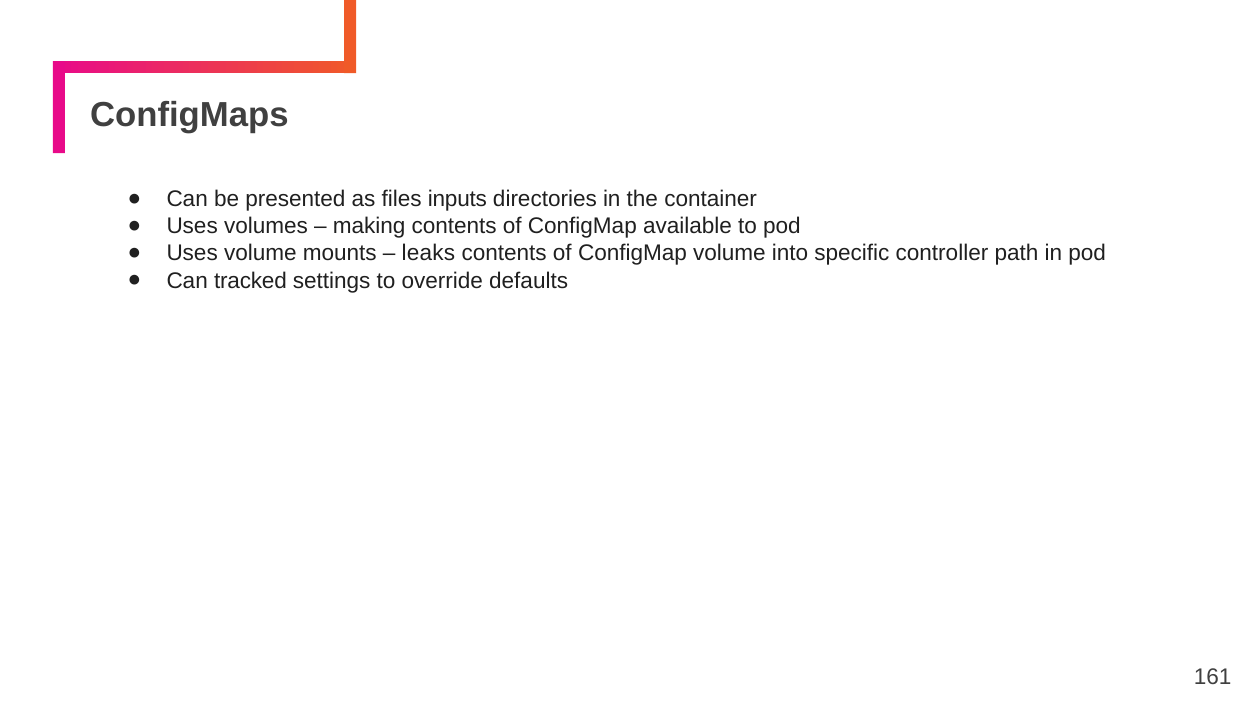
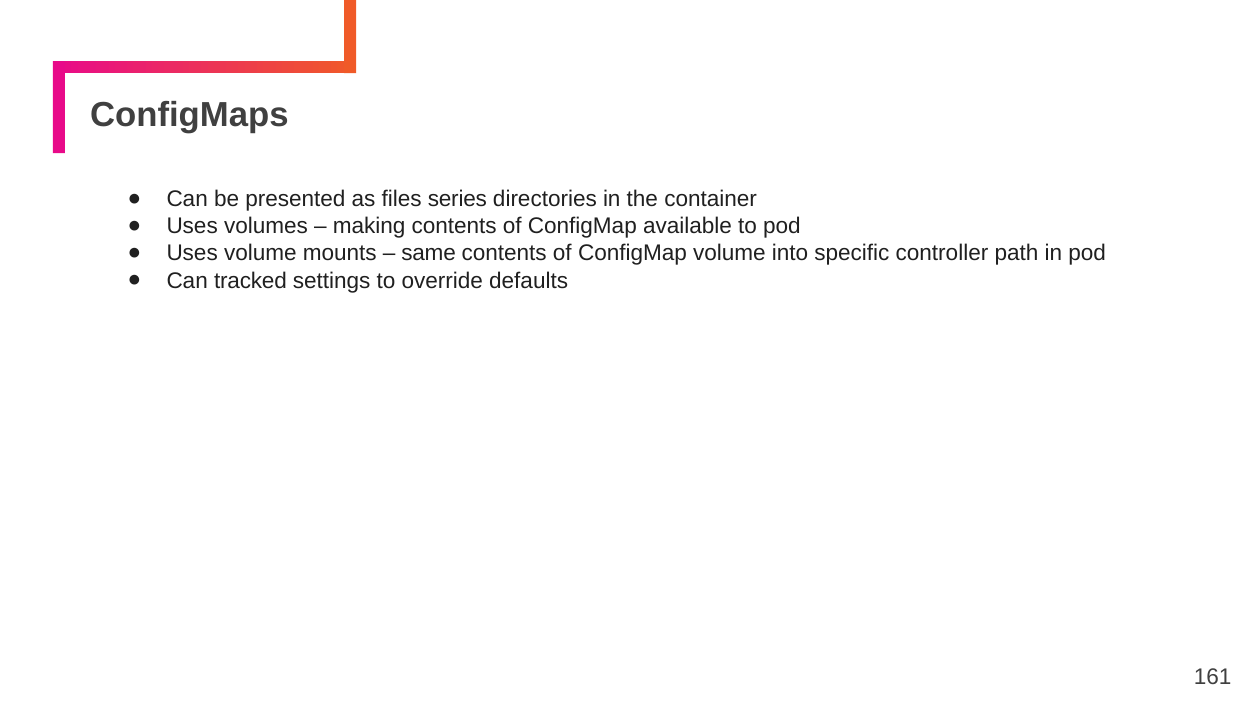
inputs: inputs -> series (457, 199)
leaks: leaks -> same (429, 253)
